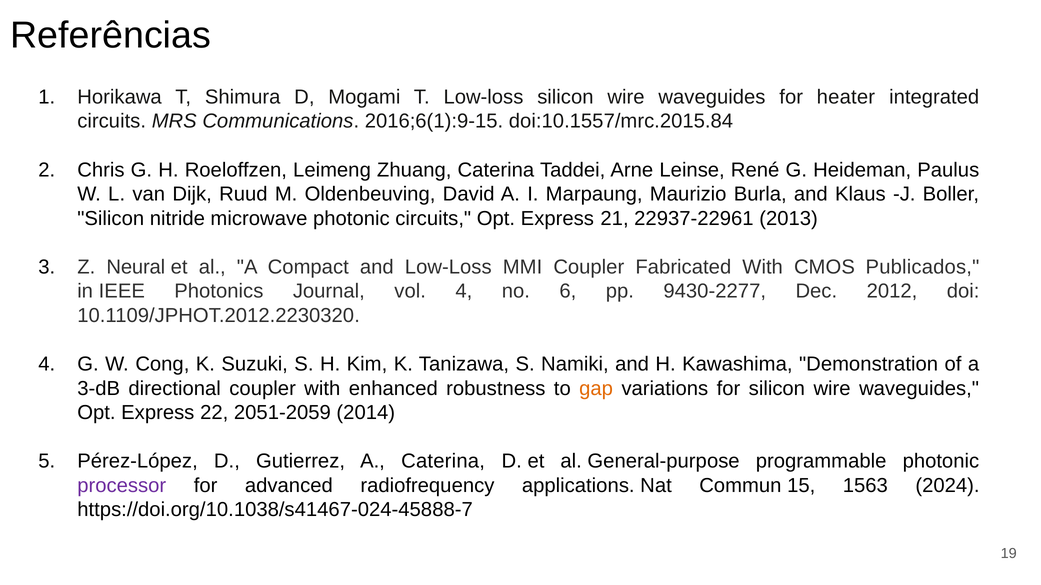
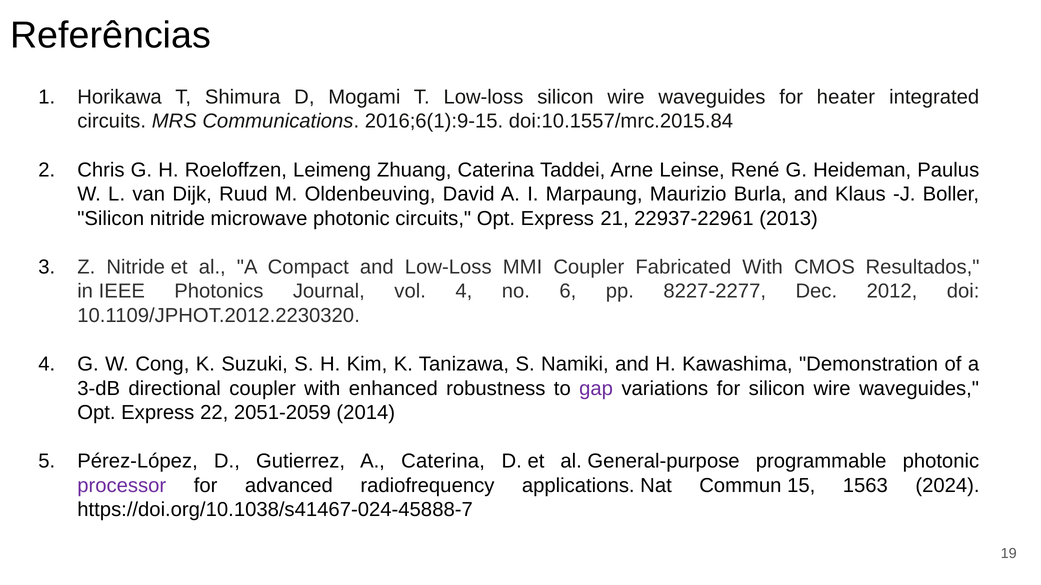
Z Neural: Neural -> Nitride (136, 267)
Publicados: Publicados -> Resultados (923, 267)
9430-2277: 9430-2277 -> 8227-2277 (715, 292)
gap colour: orange -> purple (596, 389)
